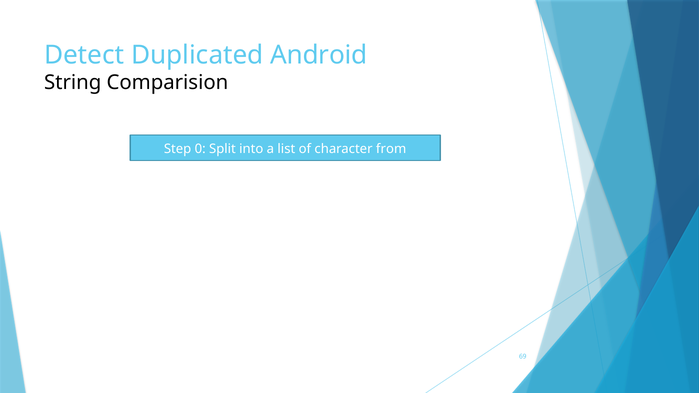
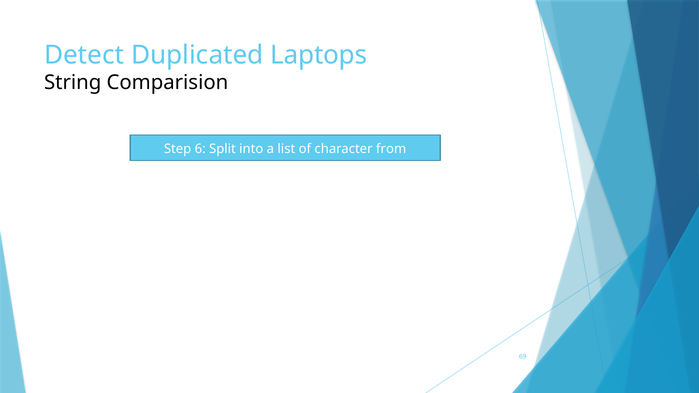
Android: Android -> Laptops (319, 55)
0: 0 -> 6 (200, 149)
